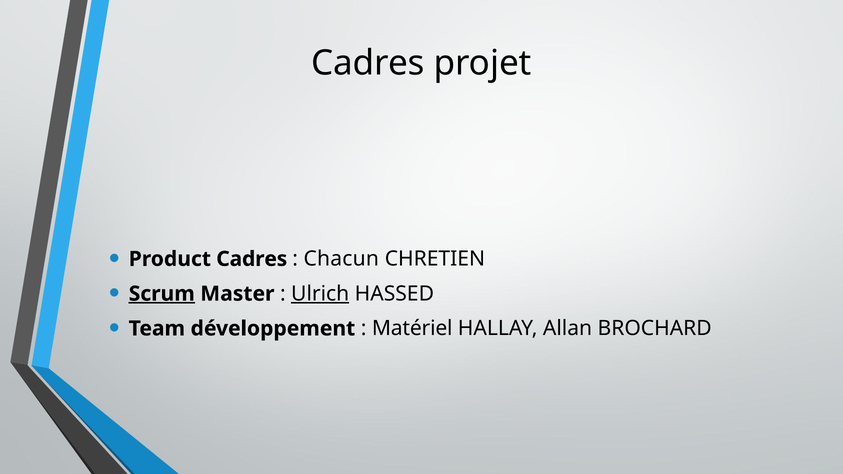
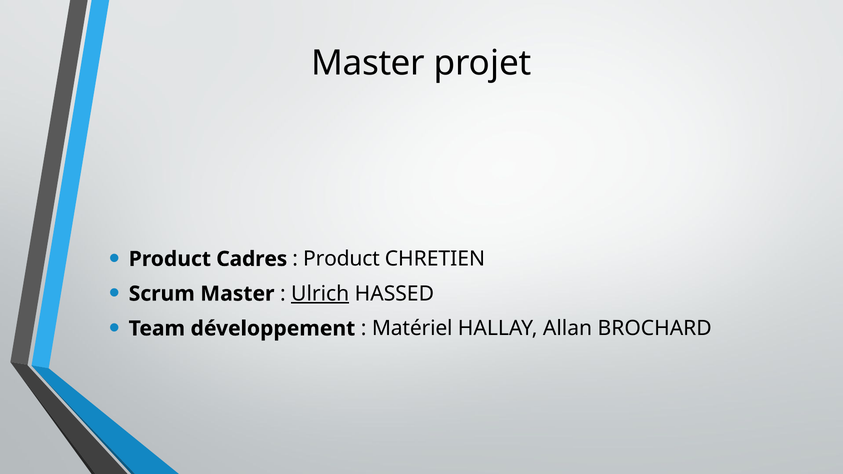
Cadres: Cadres -> Master (368, 63)
Chacun: Chacun -> Product (341, 259)
Scrum underline: present -> none (162, 294)
